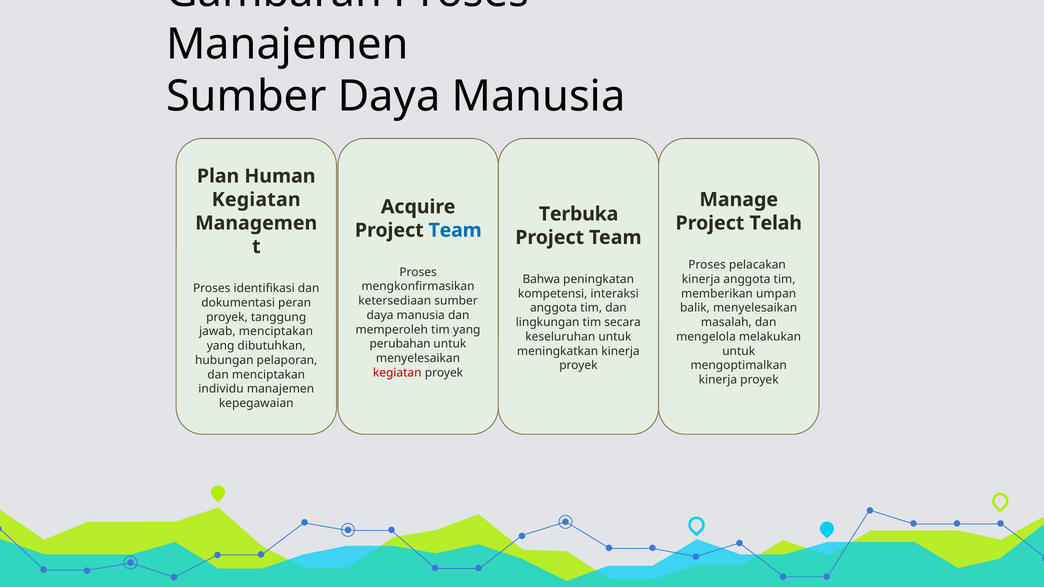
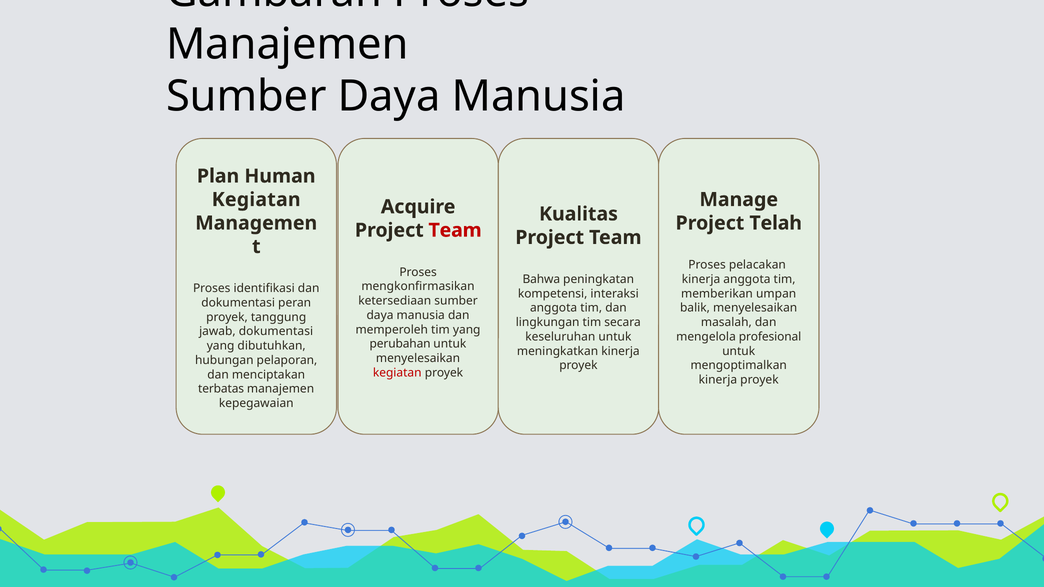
Terbuka: Terbuka -> Kualitas (578, 214)
Team colour: blue -> red (455, 230)
jawab menciptakan: menciptakan -> dokumentasi (276, 332)
melakukan: melakukan -> profesional (770, 337)
individu: individu -> terbatas (221, 389)
